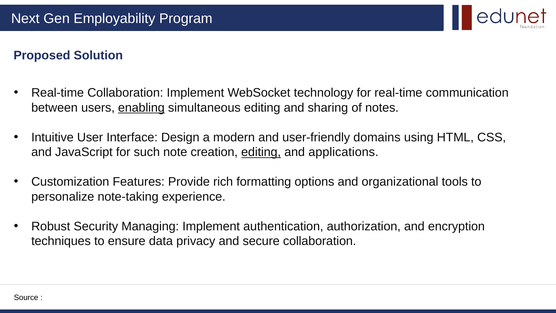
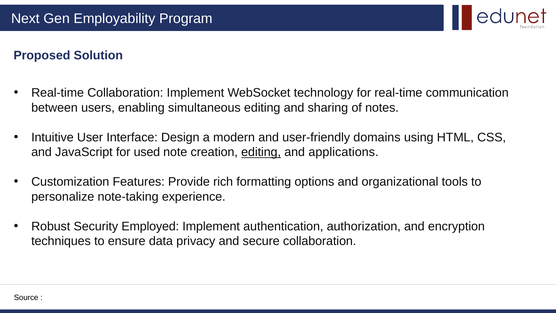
enabling underline: present -> none (141, 108)
such: such -> used (147, 152)
Managing: Managing -> Employed (150, 226)
